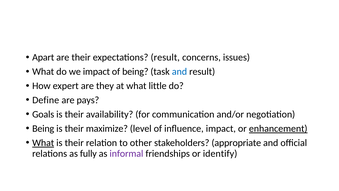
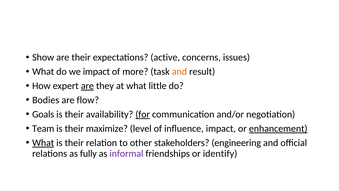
Apart: Apart -> Show (43, 57)
expectations result: result -> active (165, 57)
of being: being -> more (135, 72)
and colour: blue -> orange (179, 72)
are underline: none -> present (87, 86)
Define: Define -> Bodies (46, 100)
pays: pays -> flow (88, 100)
for underline: none -> present (143, 114)
Being: Being -> Team (43, 128)
appropriate: appropriate -> engineering (236, 143)
